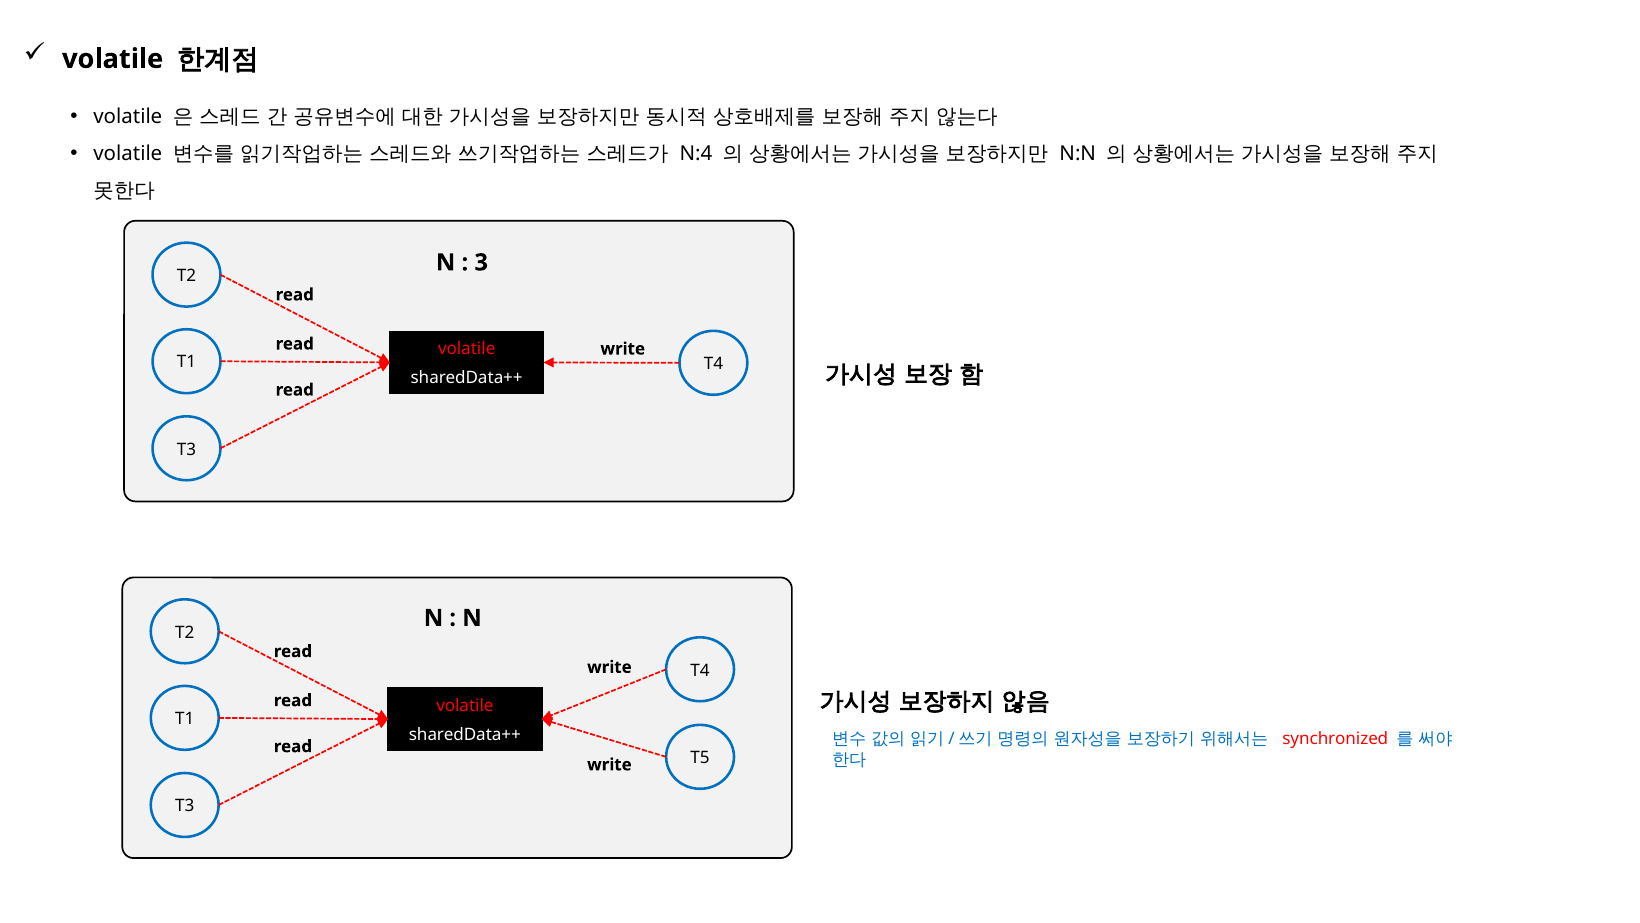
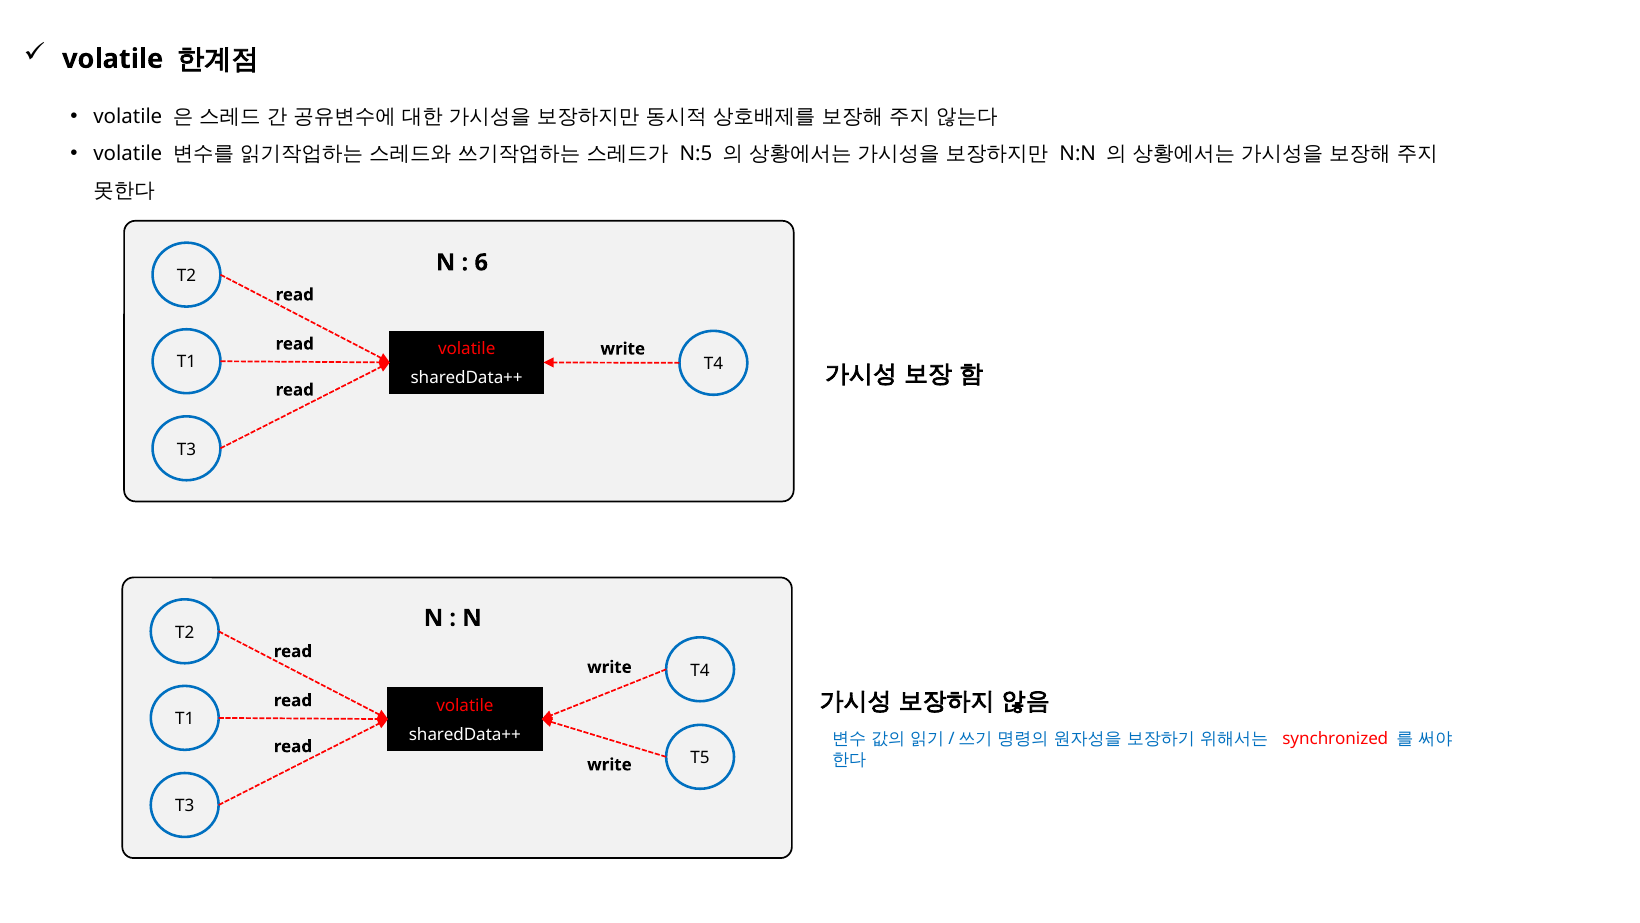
N:4: N:4 -> N:5 (696, 153)
3: 3 -> 6 (481, 262)
